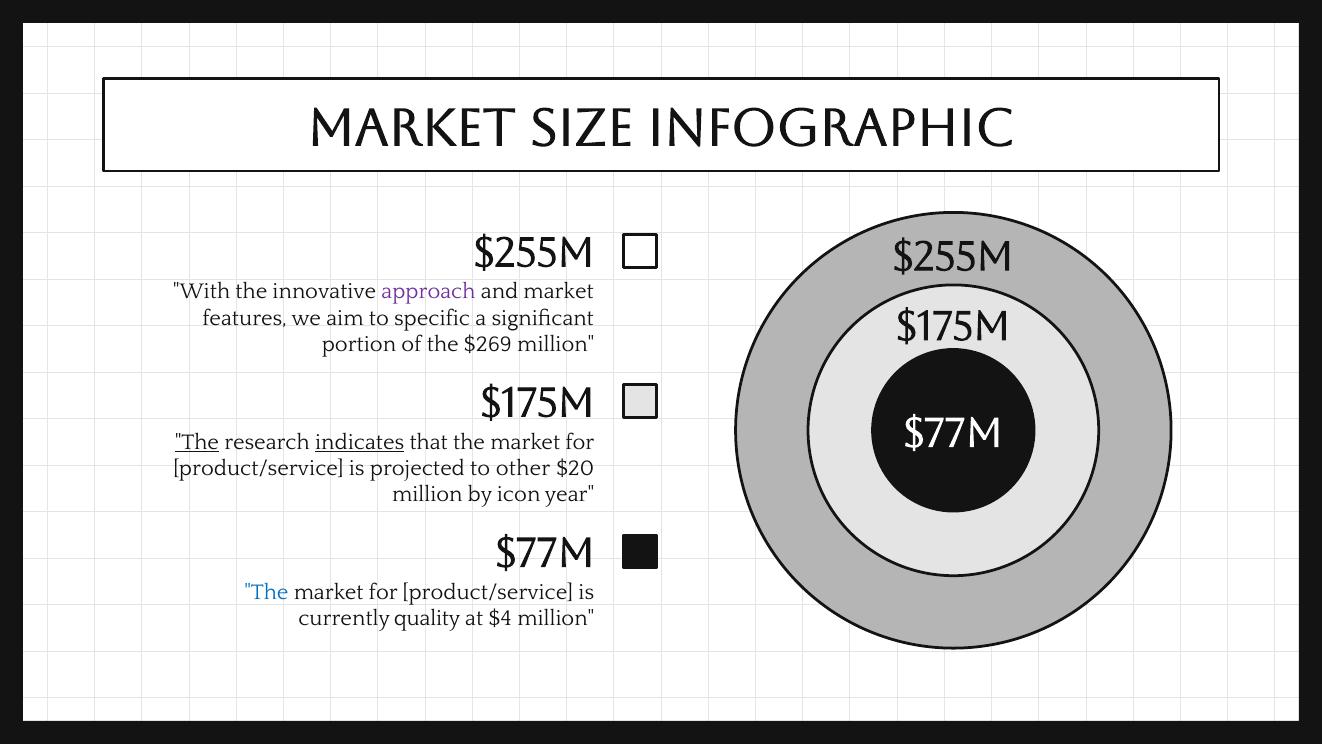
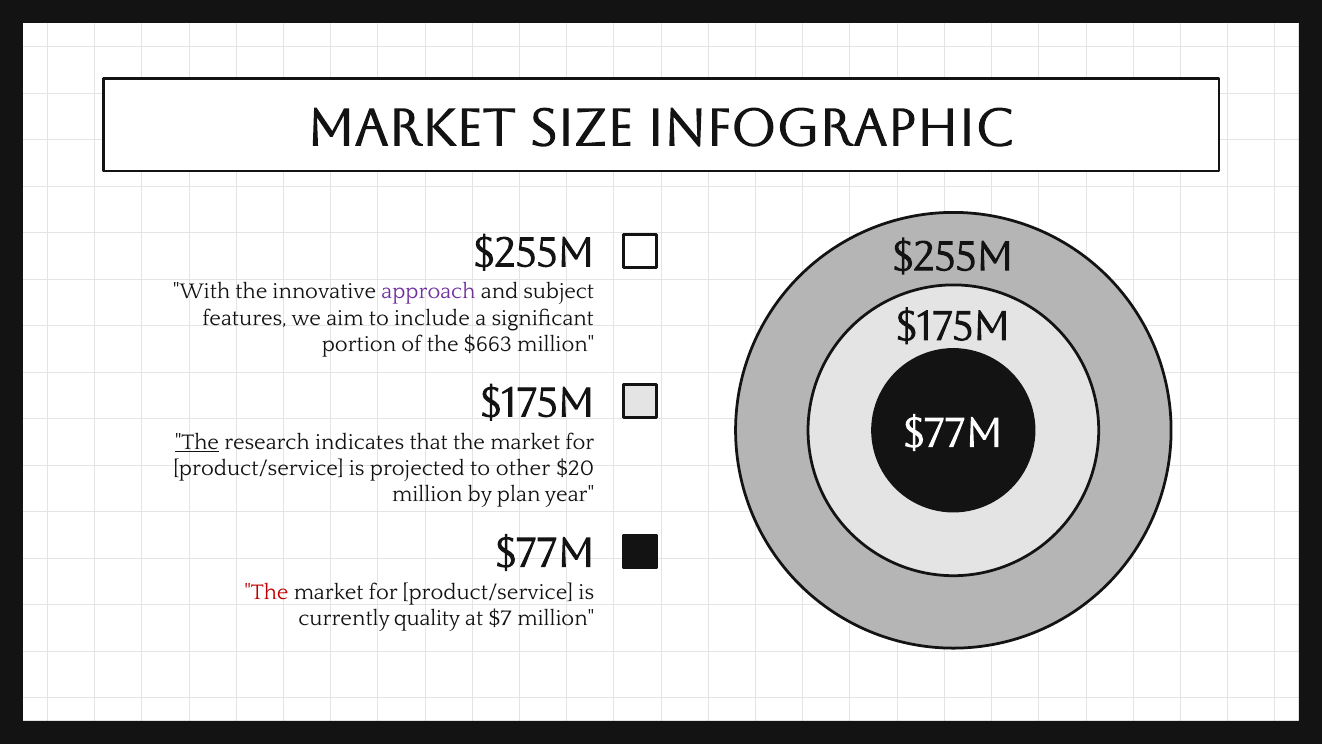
and market: market -> subject (559, 291)
specific: specific -> include (432, 318)
$269: $269 -> $663 (488, 344)
indicates underline: present -> none (360, 442)
icon: icon -> plan (519, 494)
The colour: blue -> red (266, 592)
$4: $4 -> $7 (500, 618)
